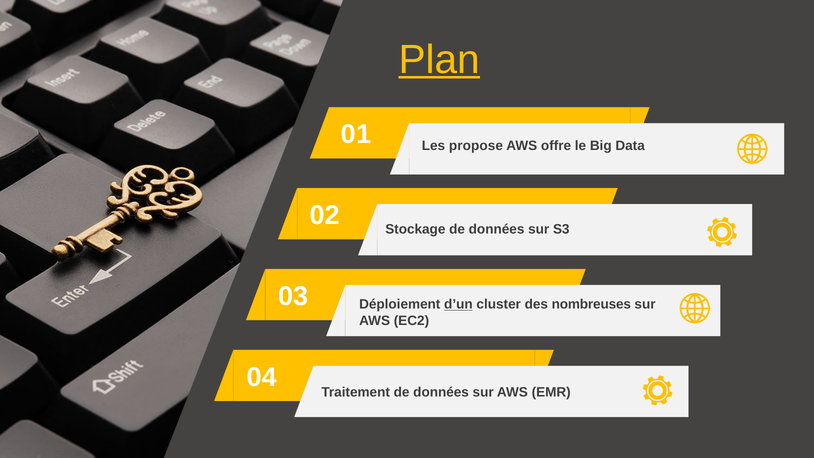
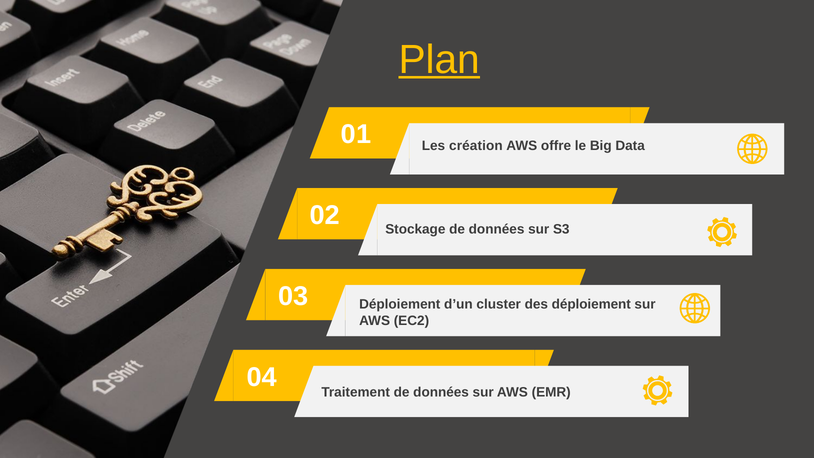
propose: propose -> création (476, 146)
d’un underline: present -> none (458, 304)
des nombreuses: nombreuses -> déploiement (591, 304)
